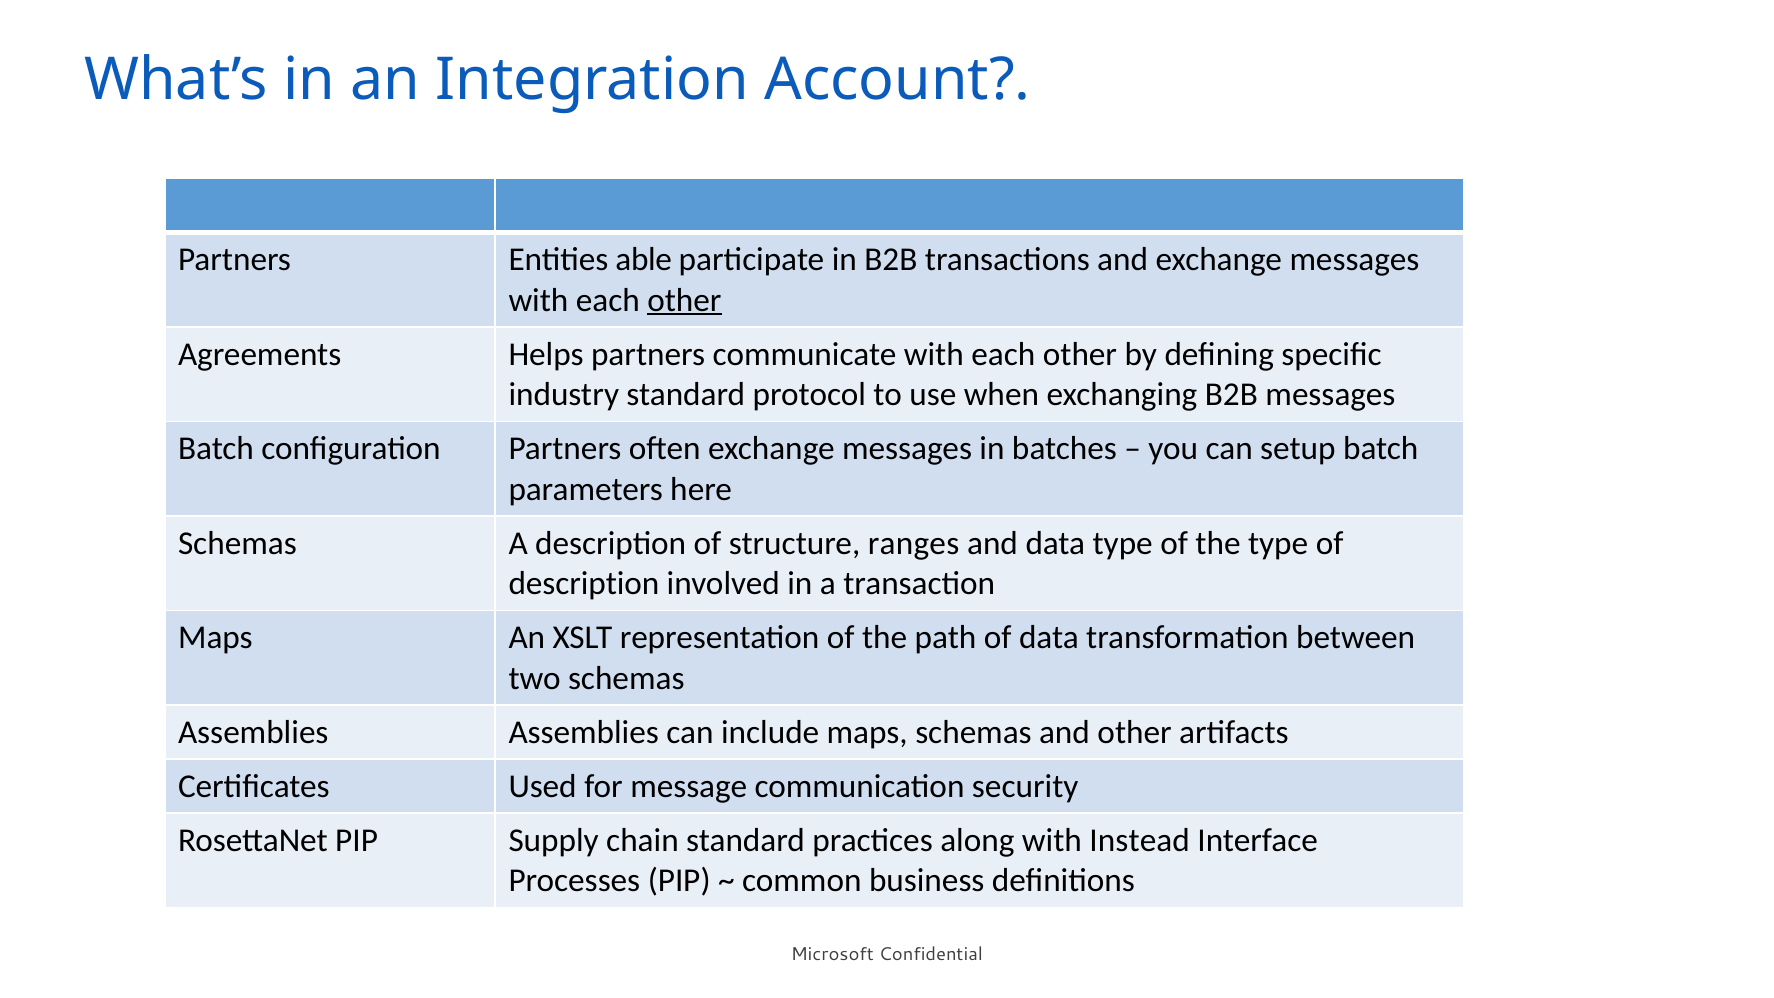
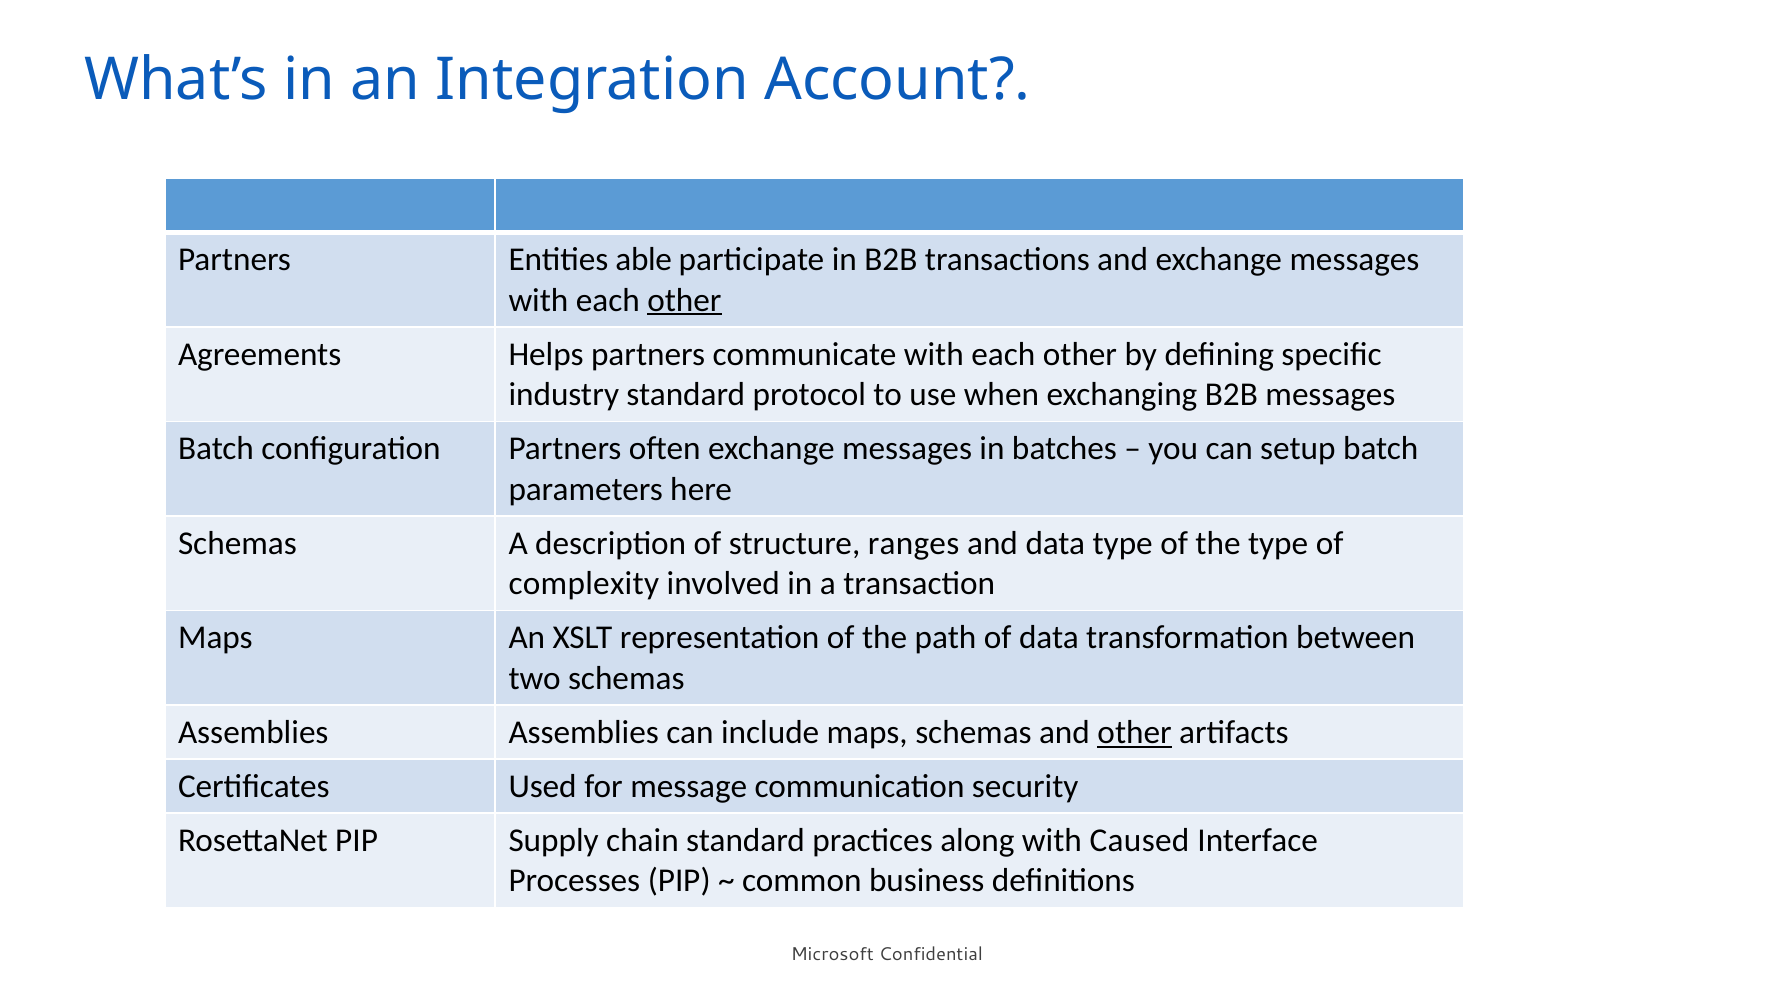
description: description -> complexity (584, 584)
other underline: none -> present (1135, 732)
Instead: Instead -> Caused (1140, 840)
